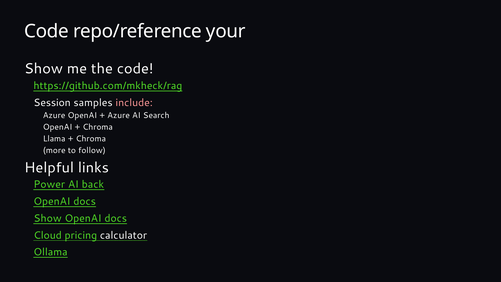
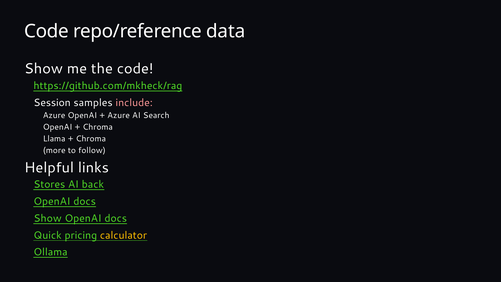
your: your -> data (226, 31)
Power: Power -> Stores (49, 184)
Cloud: Cloud -> Quick (48, 235)
calculator colour: white -> yellow (124, 235)
